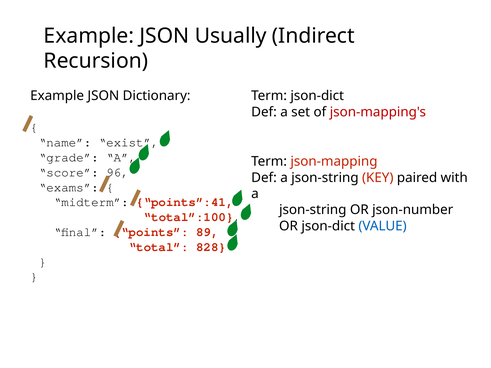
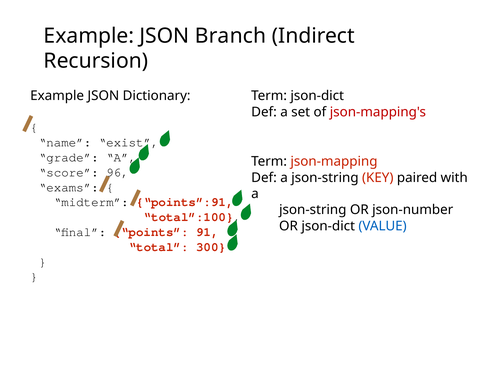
Usually: Usually -> Branch (231, 36)
points”:41: points”:41 -> points”:91 (185, 202)
89: 89 -> 91 (207, 232)
828: 828 -> 300 (211, 247)
